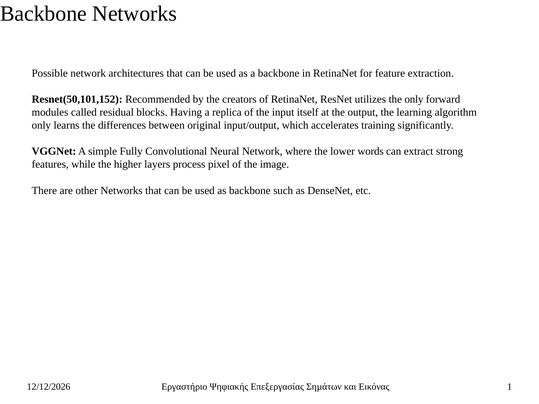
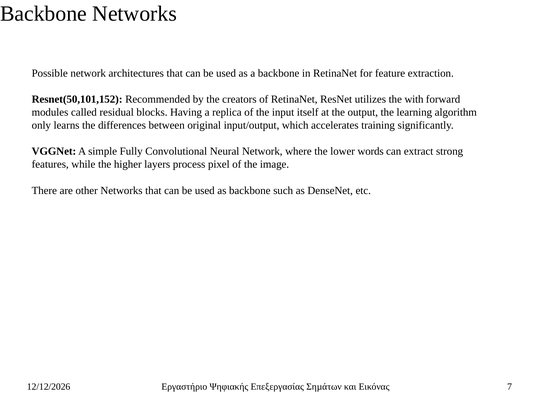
the only: only -> with (414, 99)
1: 1 -> 7 (510, 387)
